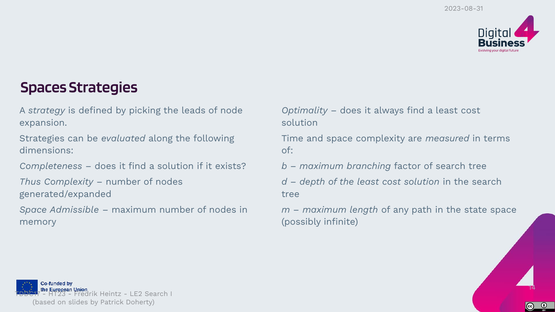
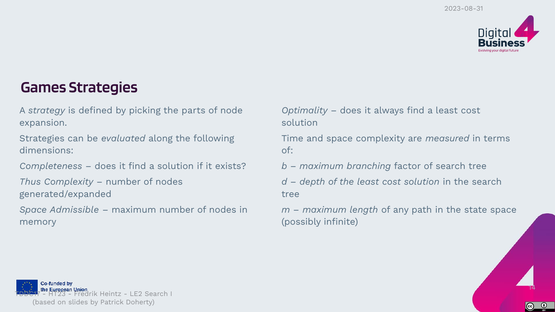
Spaces: Spaces -> Games (43, 87)
leads: leads -> parts (194, 111)
